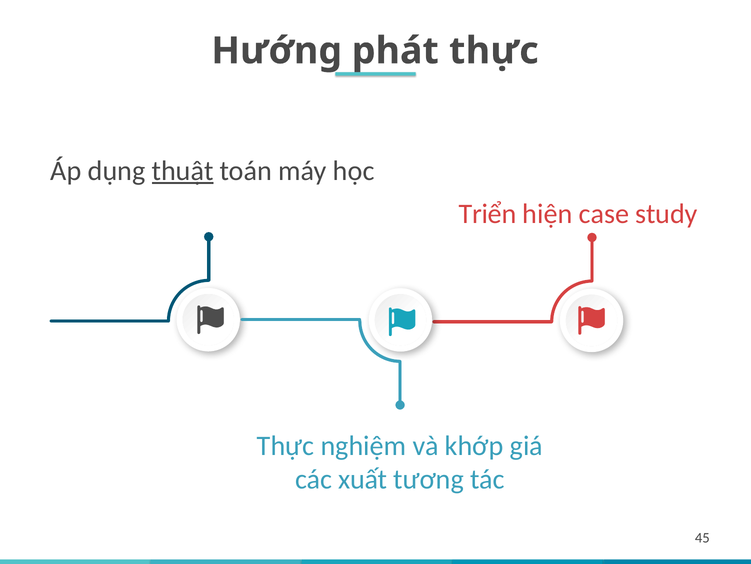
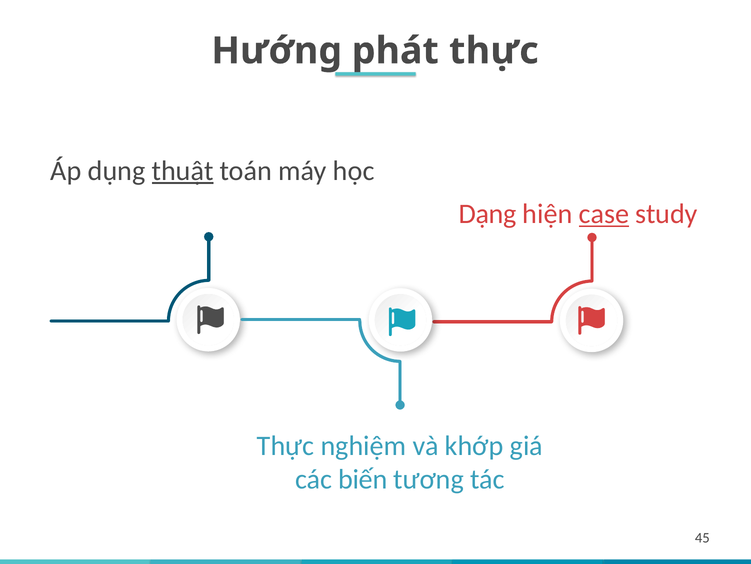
Triển: Triển -> Dạng (488, 214)
case underline: none -> present (604, 214)
xuất: xuất -> biến (363, 479)
